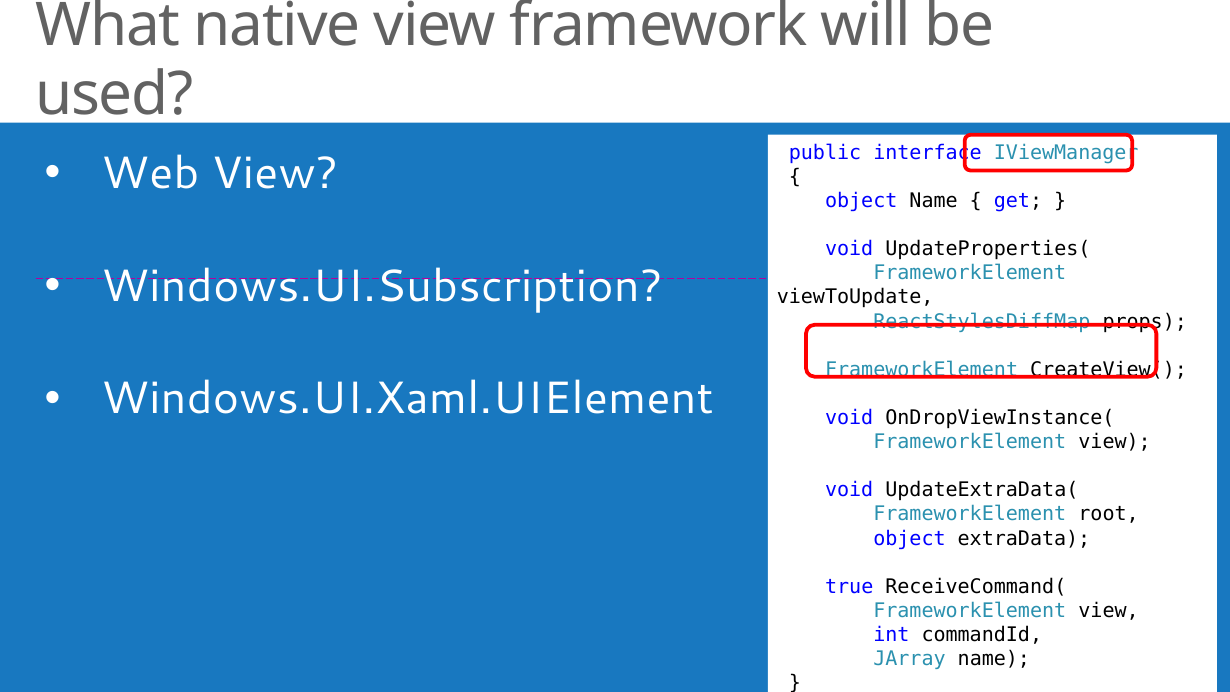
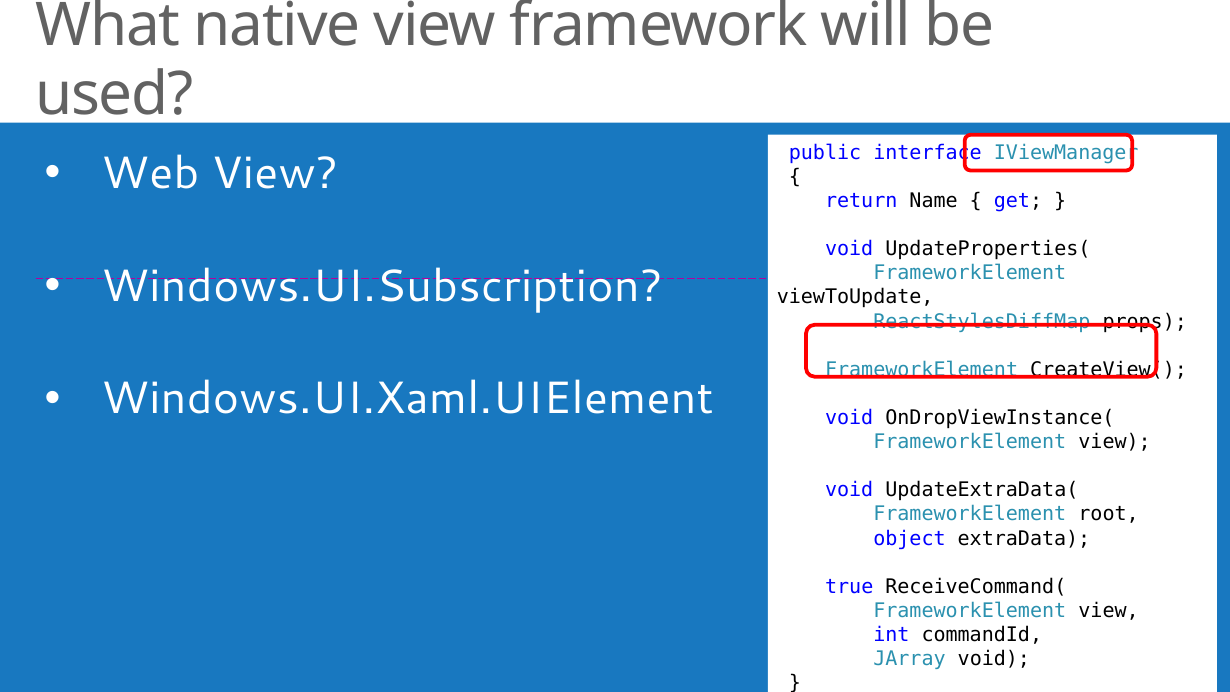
object: object -> return (861, 201)
JArray name: name -> void (994, 659)
